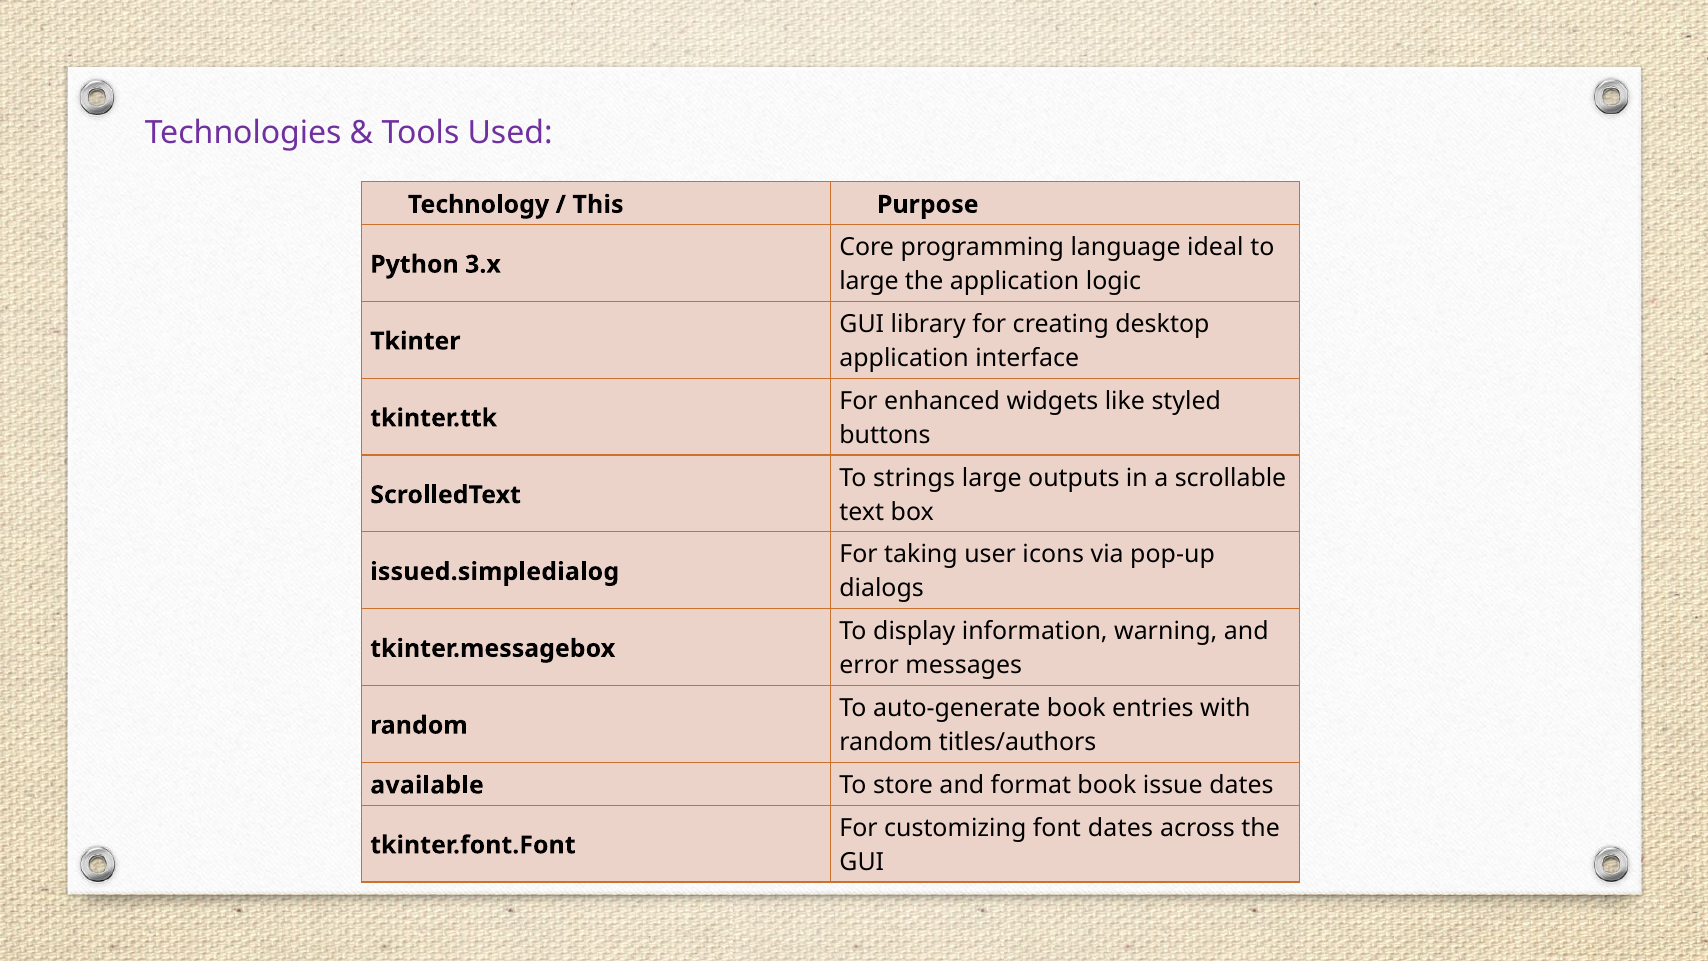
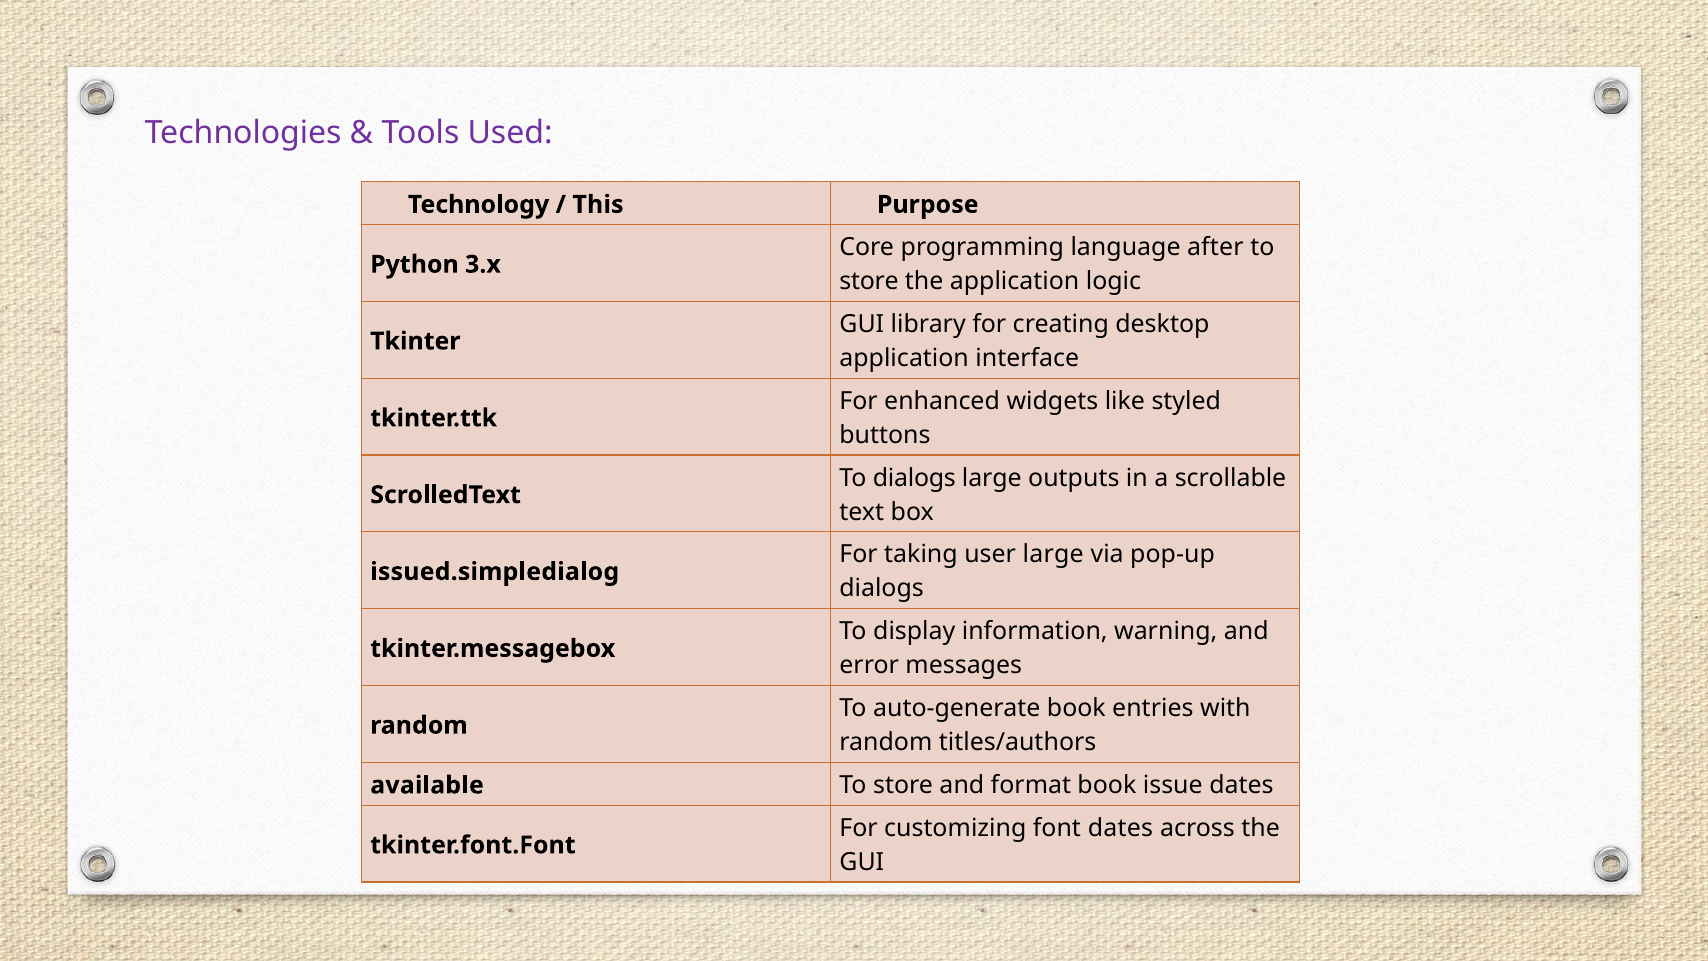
ideal: ideal -> after (1215, 247)
large: large -> store (869, 281)
To strings: strings -> dialogs (914, 478)
user icons: icons -> large (1053, 555)
